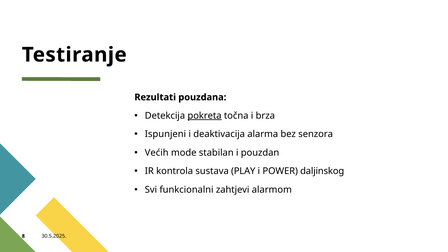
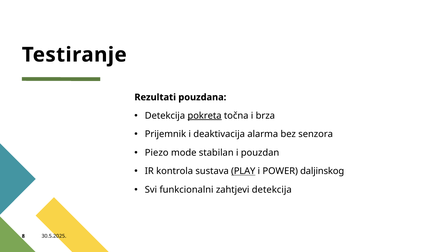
Ispunjeni: Ispunjeni -> Prijemnik (165, 134)
Većih: Većih -> Piezo (157, 153)
PLAY underline: none -> present (243, 171)
zahtjevi alarmom: alarmom -> detekcija (272, 190)
